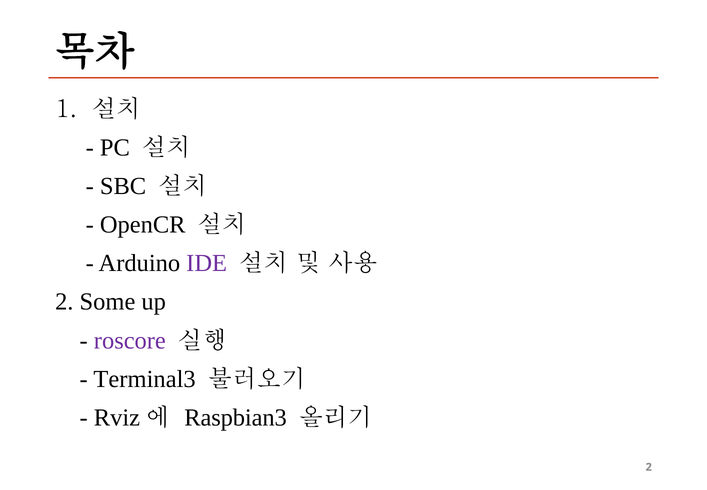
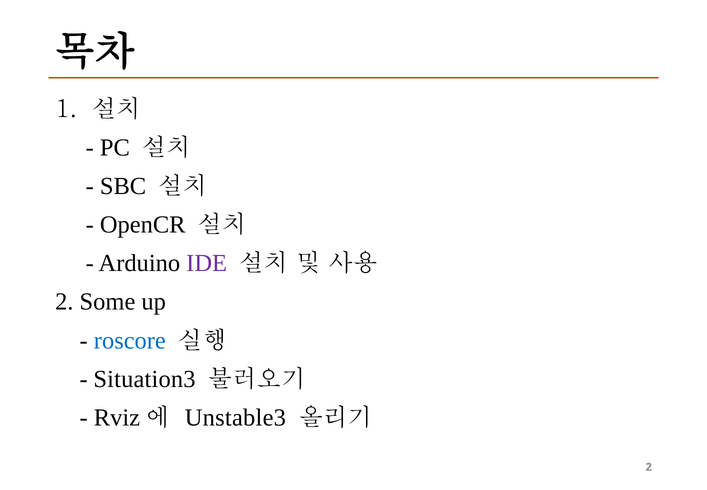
roscore colour: purple -> blue (130, 340)
Terminal3: Terminal3 -> Situation3 (145, 378)
Raspbian3: Raspbian3 -> Unstable3 (235, 417)
